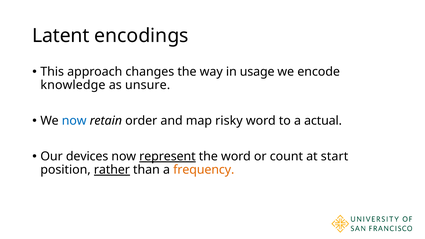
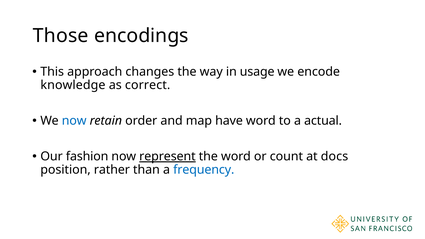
Latent: Latent -> Those (61, 36)
unsure: unsure -> correct (148, 85)
risky: risky -> have (229, 121)
devices: devices -> fashion (87, 157)
start: start -> docs (335, 157)
rather underline: present -> none (112, 170)
frequency colour: orange -> blue (204, 170)
